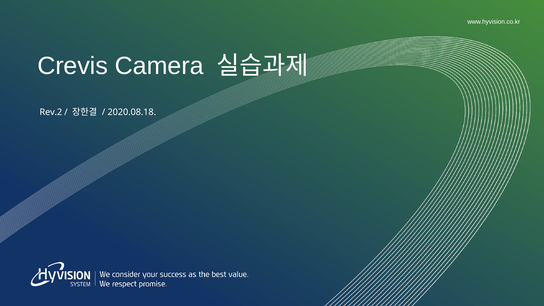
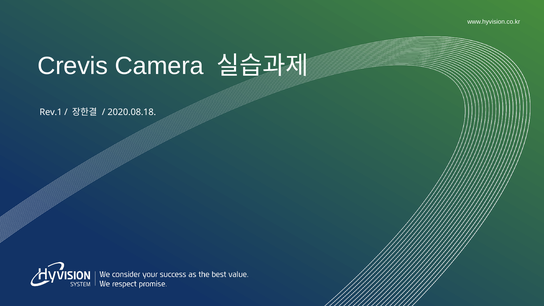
Rev.2: Rev.2 -> Rev.1 (51, 112)
